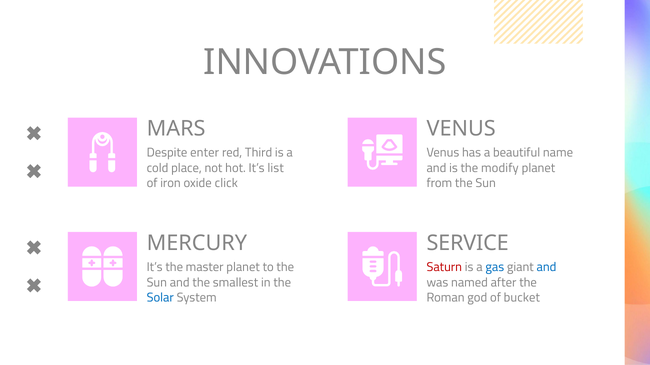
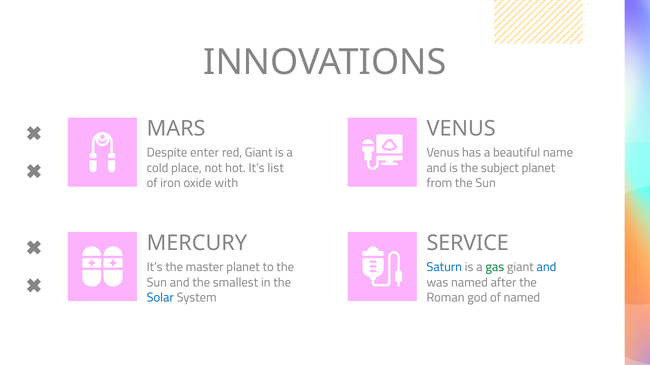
red Third: Third -> Giant (259, 153)
modify: modify -> subject (500, 168)
click: click -> with (226, 183)
Saturn colour: red -> blue (444, 268)
gas colour: blue -> green (495, 268)
of bucket: bucket -> named (522, 298)
